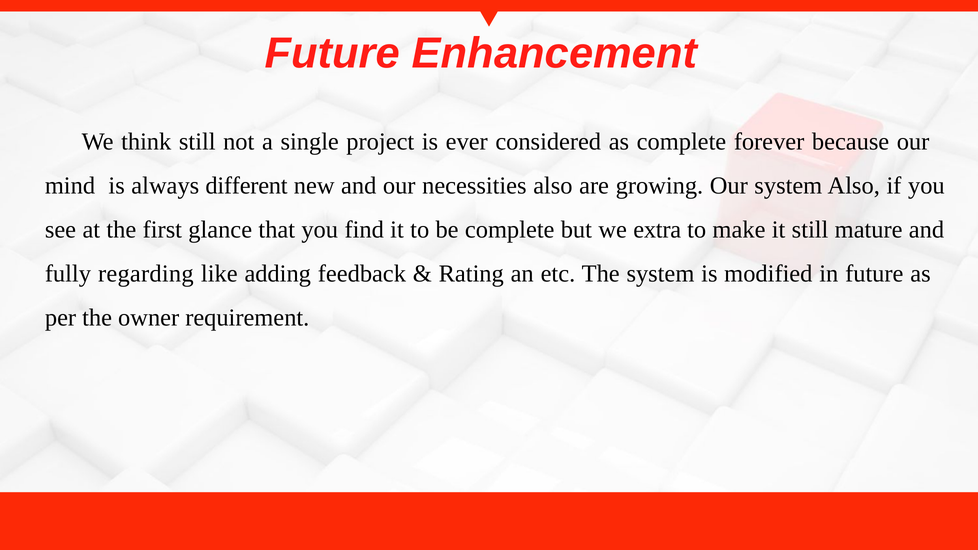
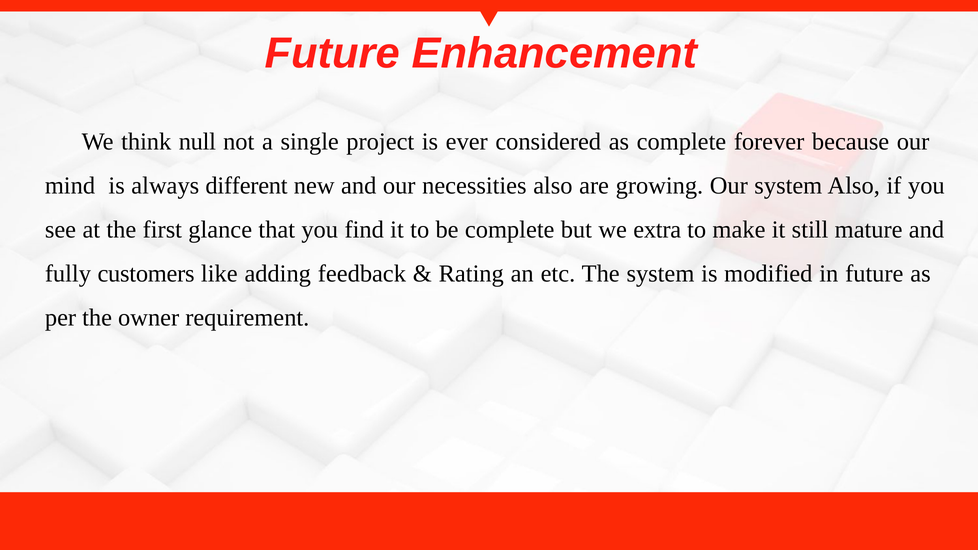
think still: still -> null (197, 141)
regarding: regarding -> customers (146, 274)
